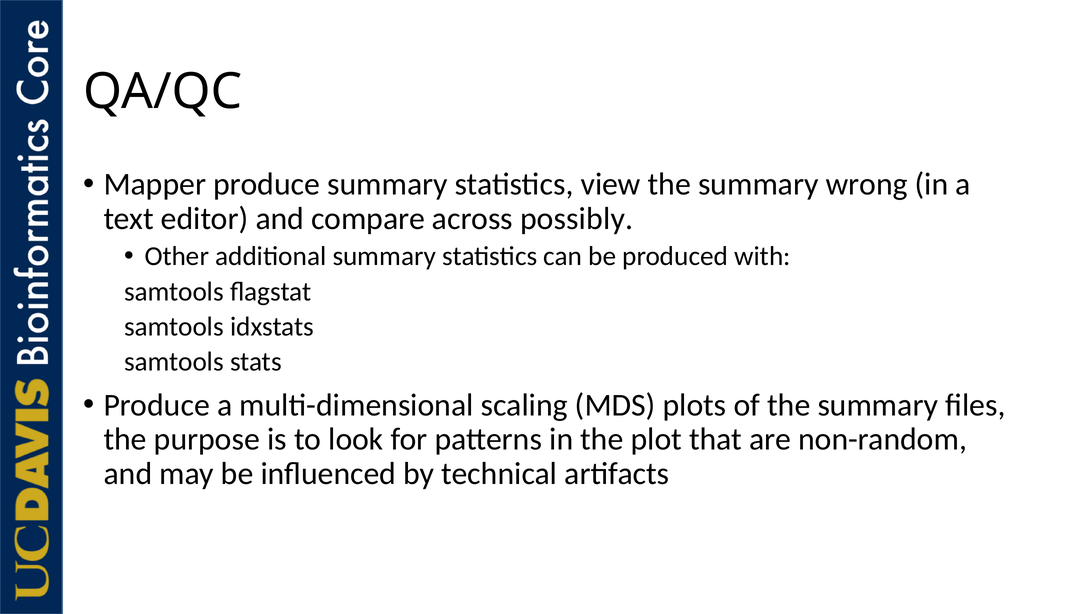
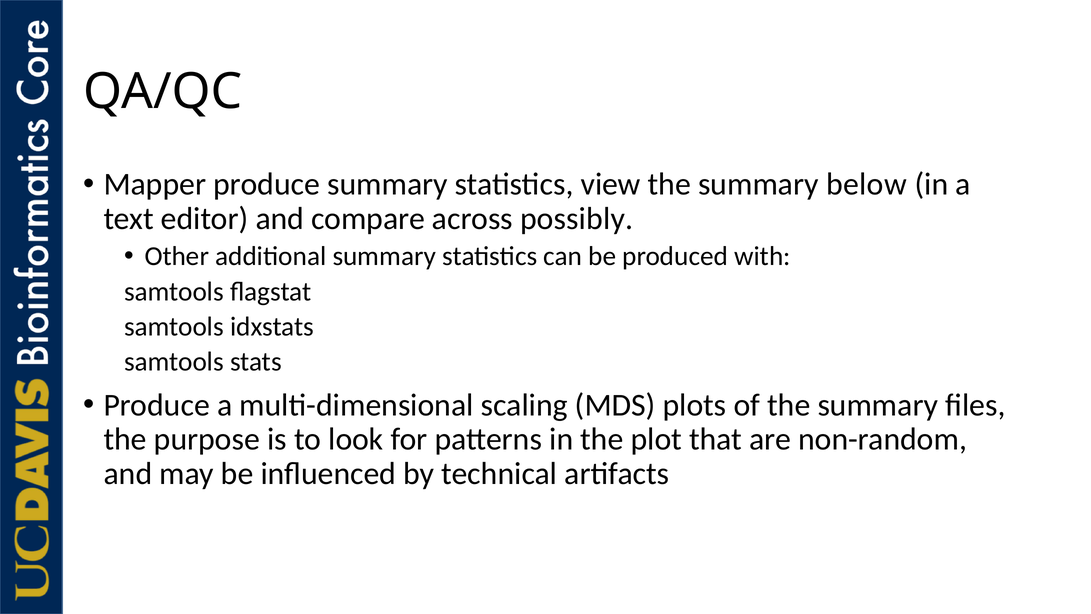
wrong: wrong -> below (867, 184)
